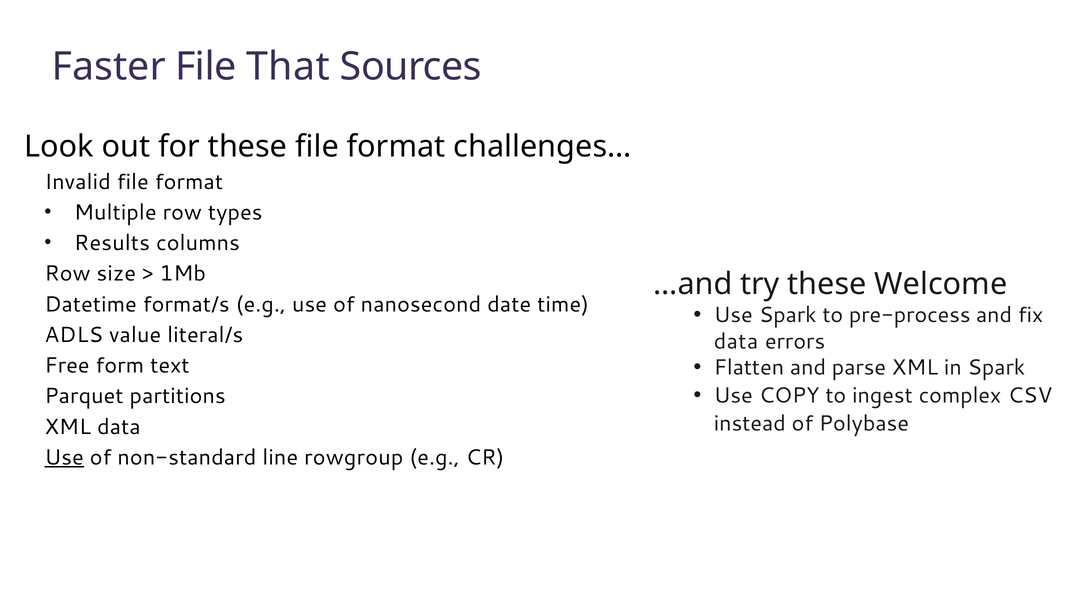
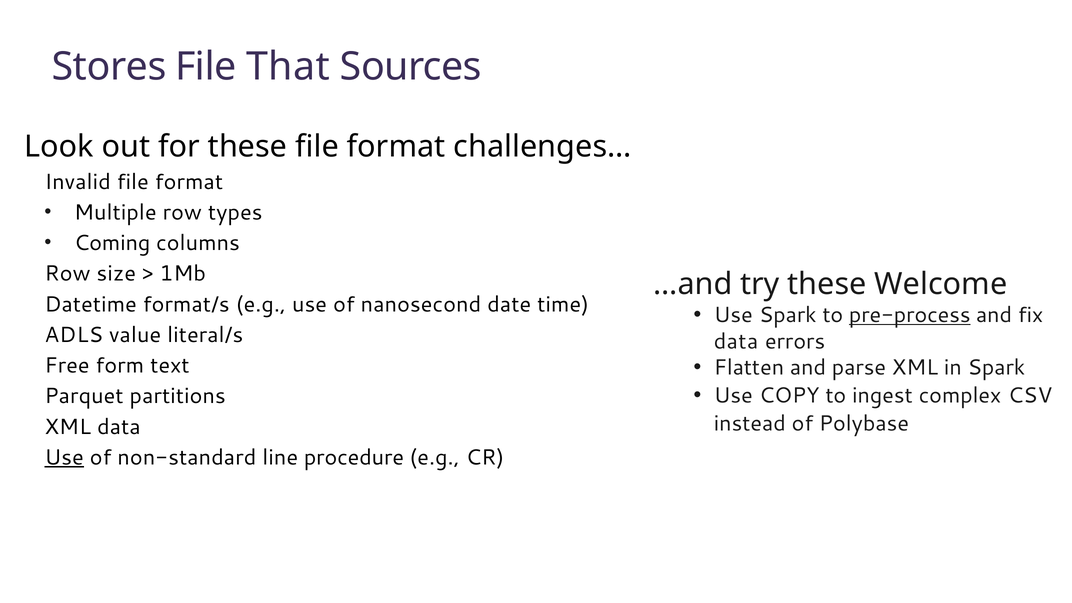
Faster: Faster -> Stores (109, 67)
Results: Results -> Coming (112, 243)
pre-process underline: none -> present (910, 315)
rowgroup: rowgroup -> procedure (354, 457)
